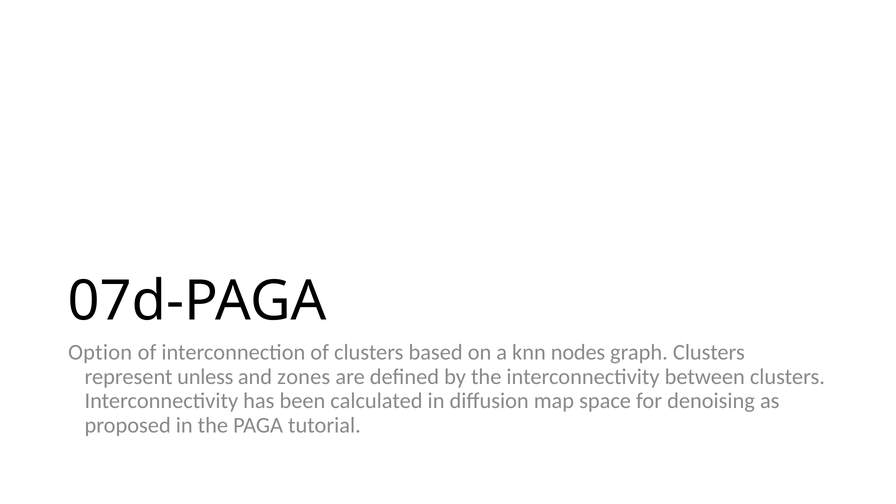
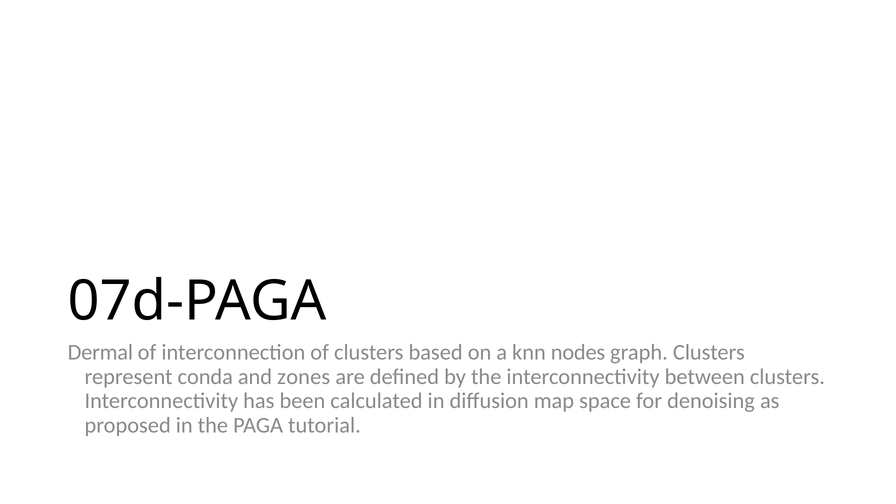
Option: Option -> Dermal (100, 353)
unless: unless -> conda (205, 377)
